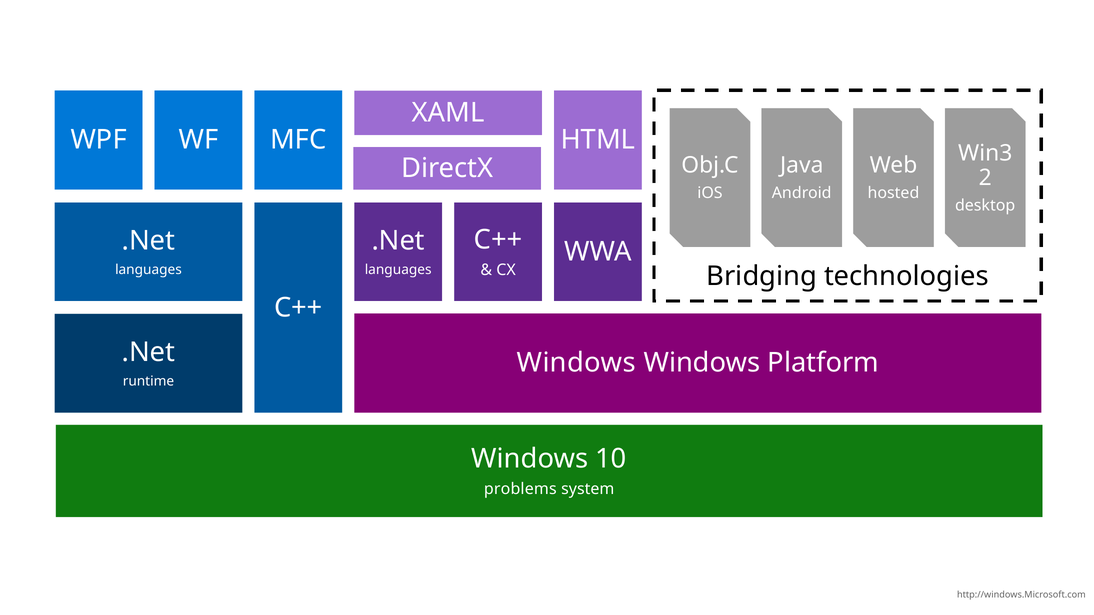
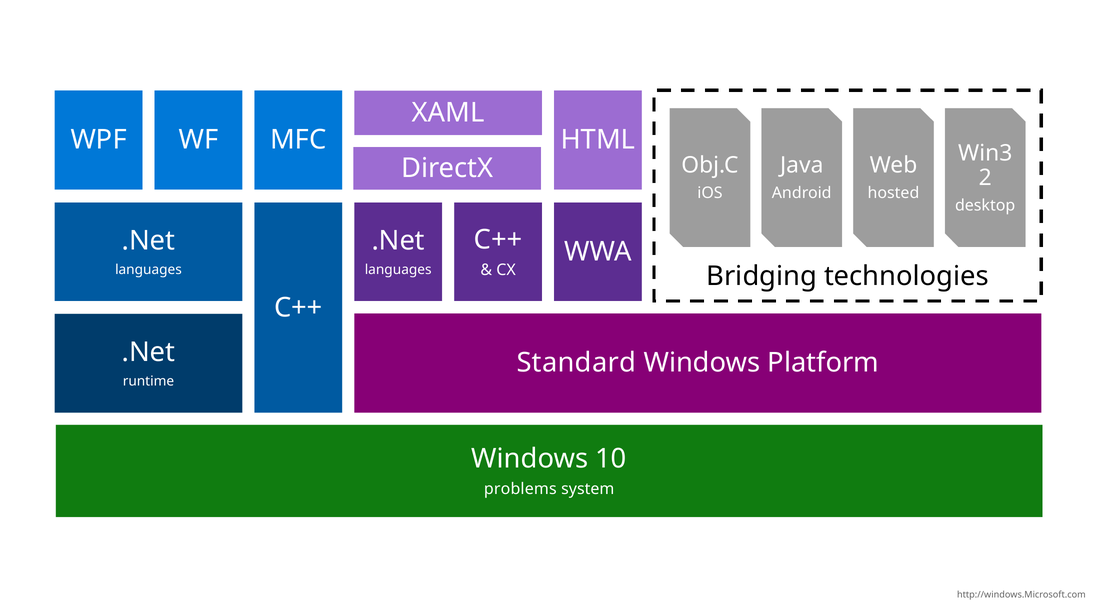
Windows: Windows -> Standard (576, 363)
